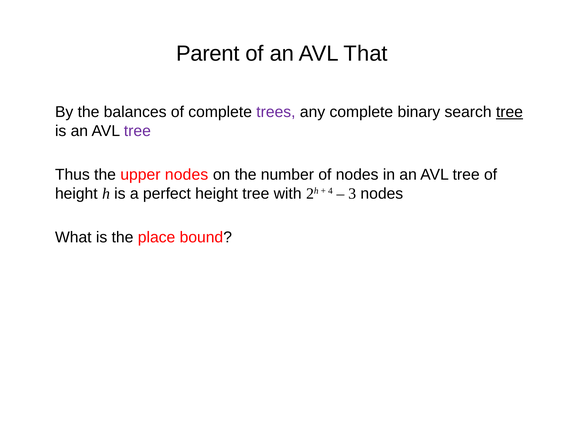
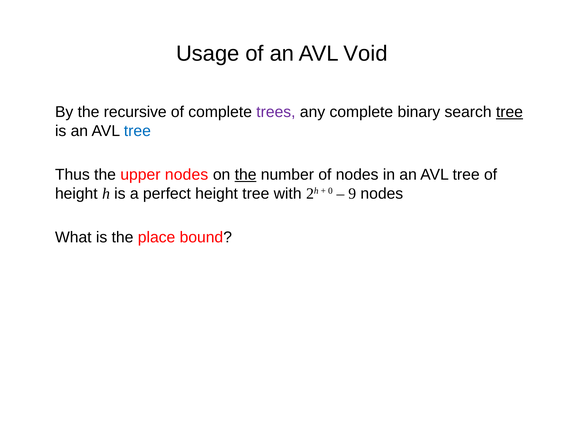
Parent: Parent -> Usage (208, 54)
That: That -> Void (366, 54)
balances: balances -> recursive (135, 112)
tree colour: purple -> blue (137, 131)
the underline: none -> present (246, 175)
4: 4 -> 0 (330, 191)
3: 3 -> 9 (352, 194)
